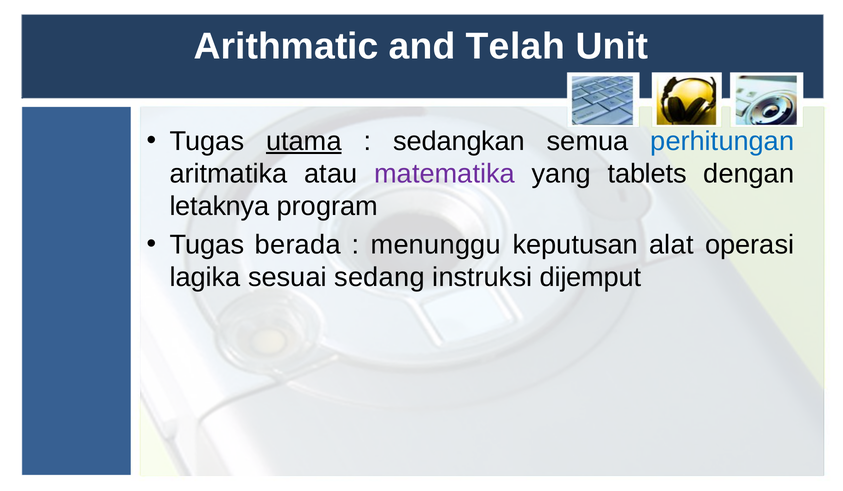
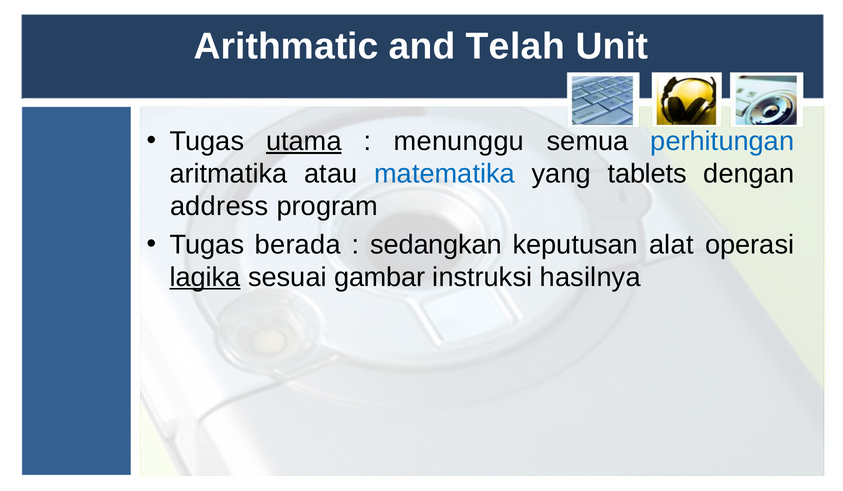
sedangkan: sedangkan -> menunggu (459, 141)
matematika colour: purple -> blue (445, 174)
letaknya: letaknya -> address (219, 207)
menunggu: menunggu -> sedangkan (436, 245)
lagika underline: none -> present (205, 277)
sedang: sedang -> gambar (380, 277)
dijemput: dijemput -> hasilnya (590, 277)
